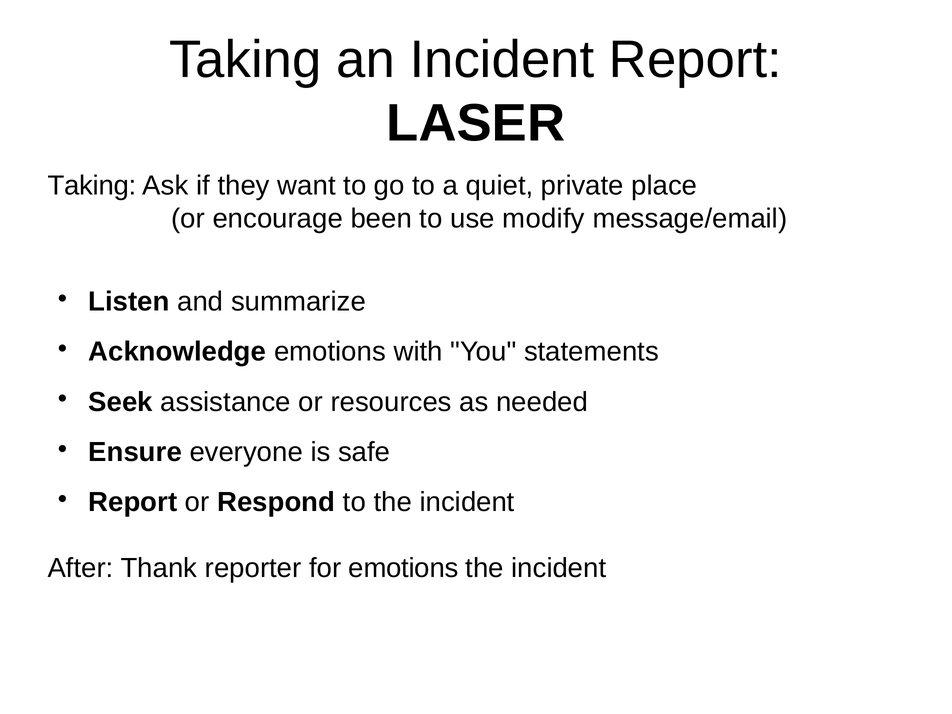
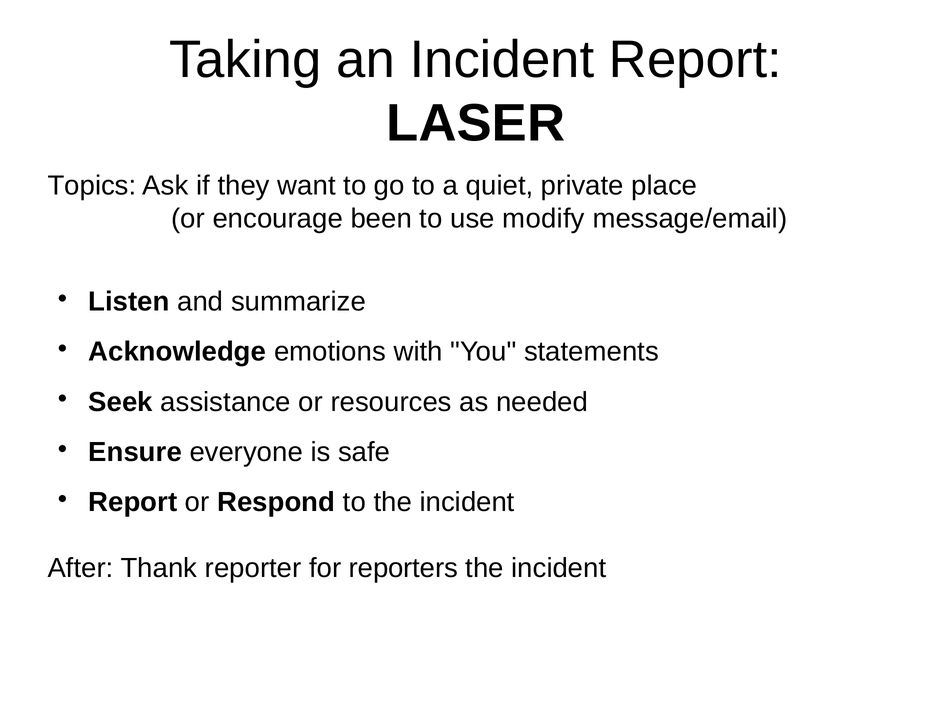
Taking: Taking -> Topics (92, 186)
for emotions: emotions -> reporters (403, 568)
